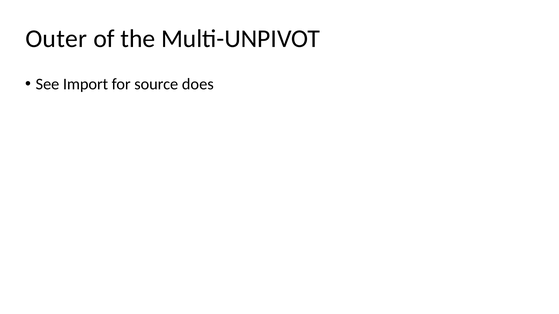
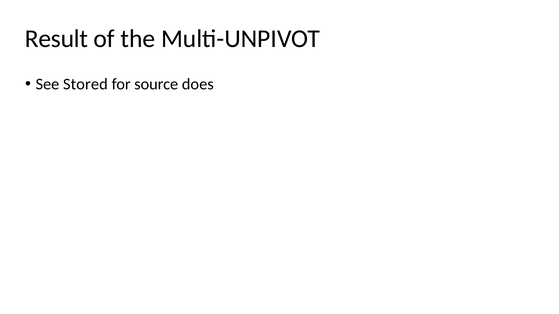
Outer: Outer -> Result (56, 39)
Import: Import -> Stored (85, 84)
